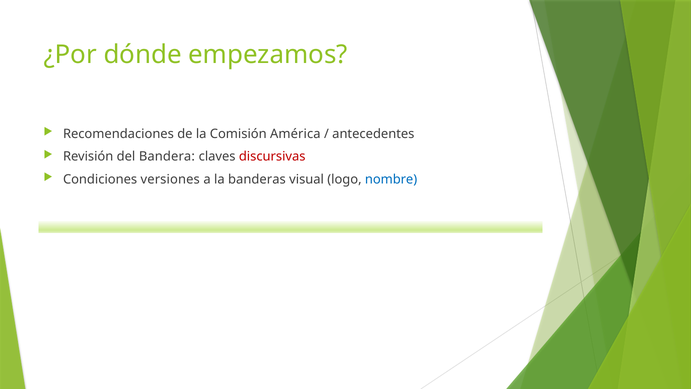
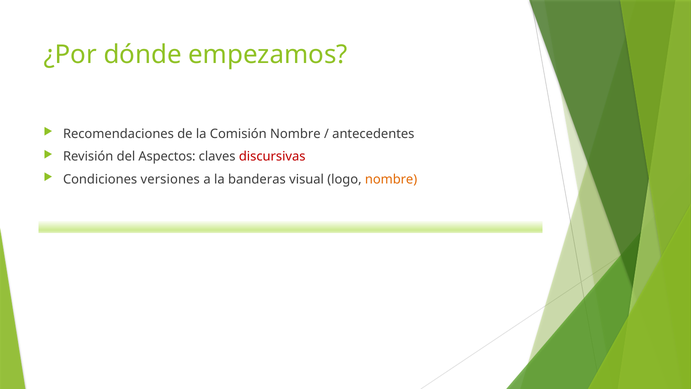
Comisión América: América -> Nombre (295, 134)
Bandera: Bandera -> Aspectos (167, 156)
nombre colour: blue -> orange (391, 179)
